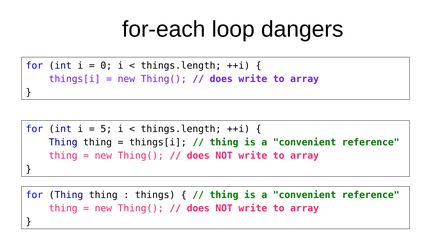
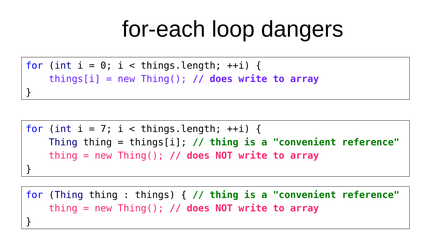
5: 5 -> 7 (106, 129)
